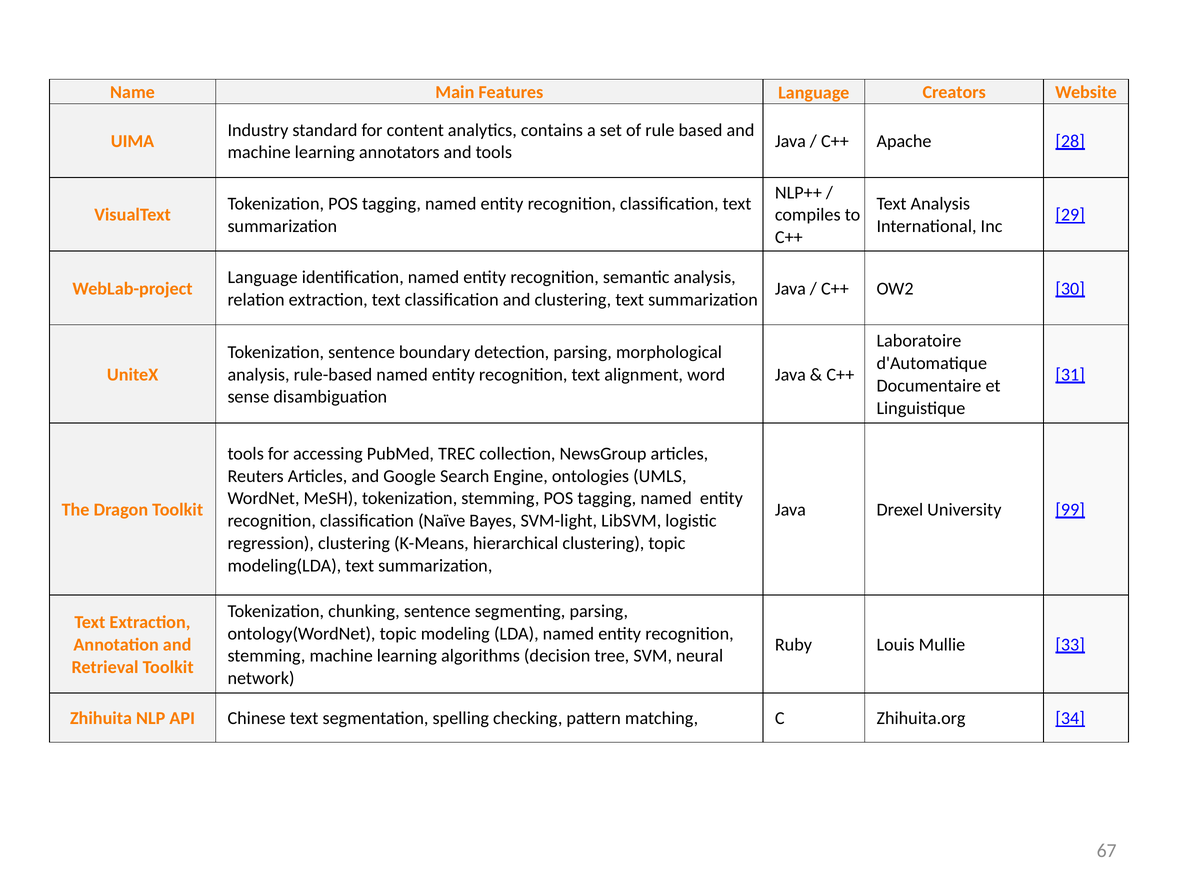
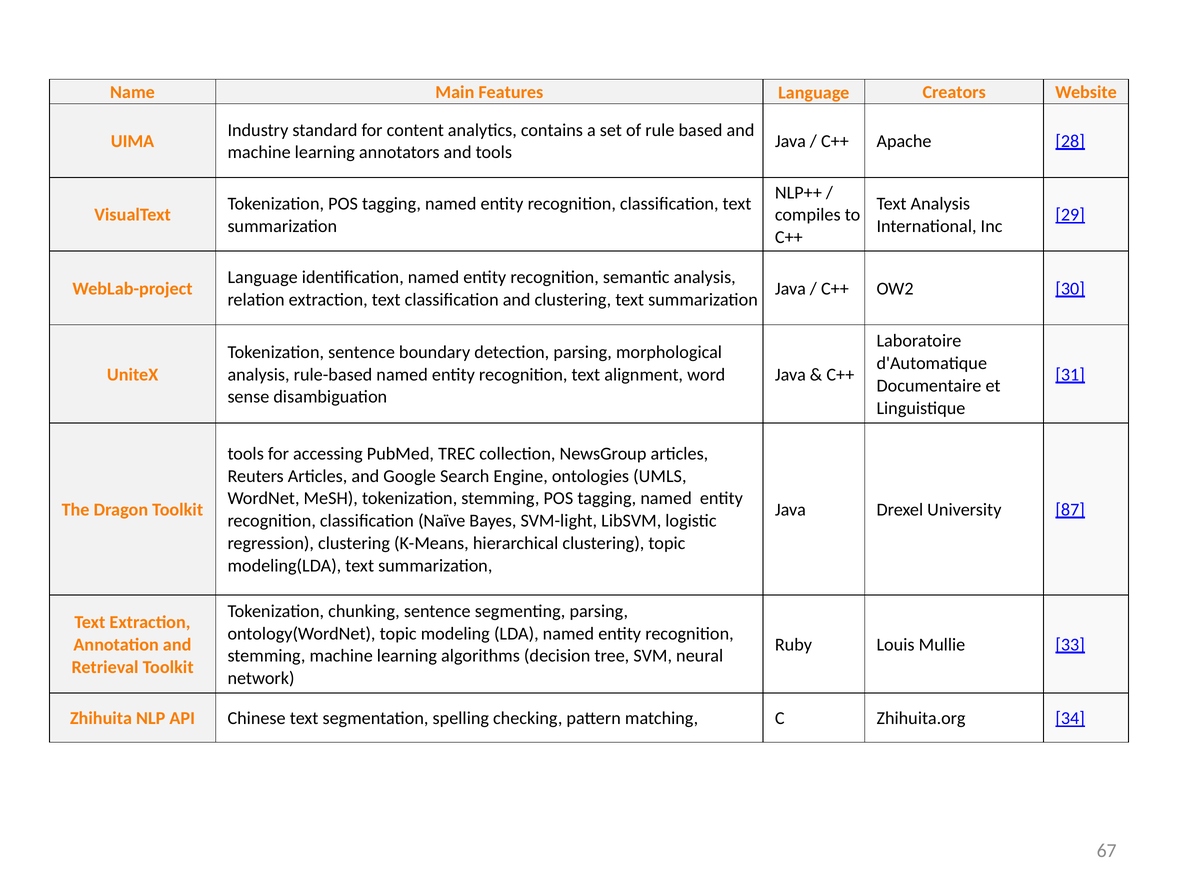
99: 99 -> 87 (1070, 510)
